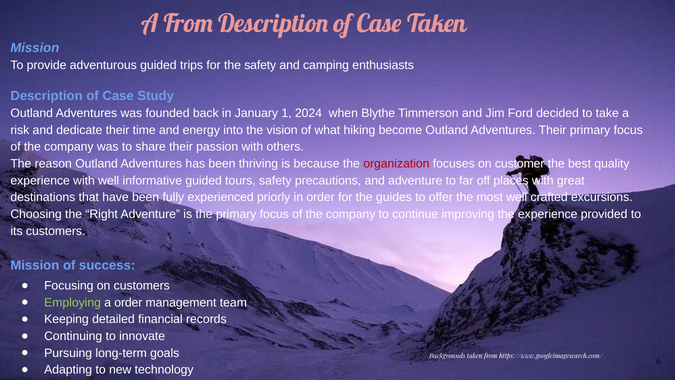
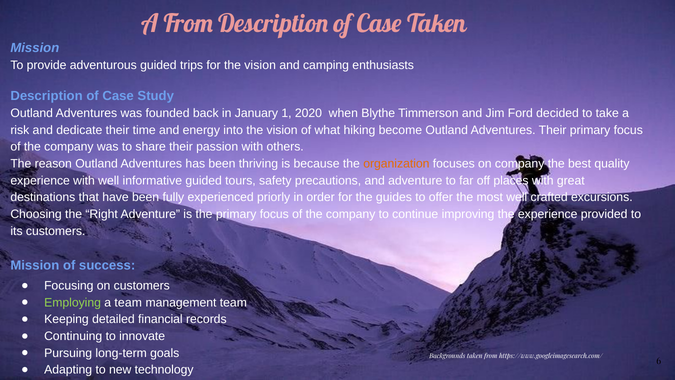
for the safety: safety -> vision (260, 65)
2024: 2024 -> 2020 (308, 113)
organization colour: red -> orange (396, 164)
on customer: customer -> company (520, 164)
a order: order -> team (128, 302)
